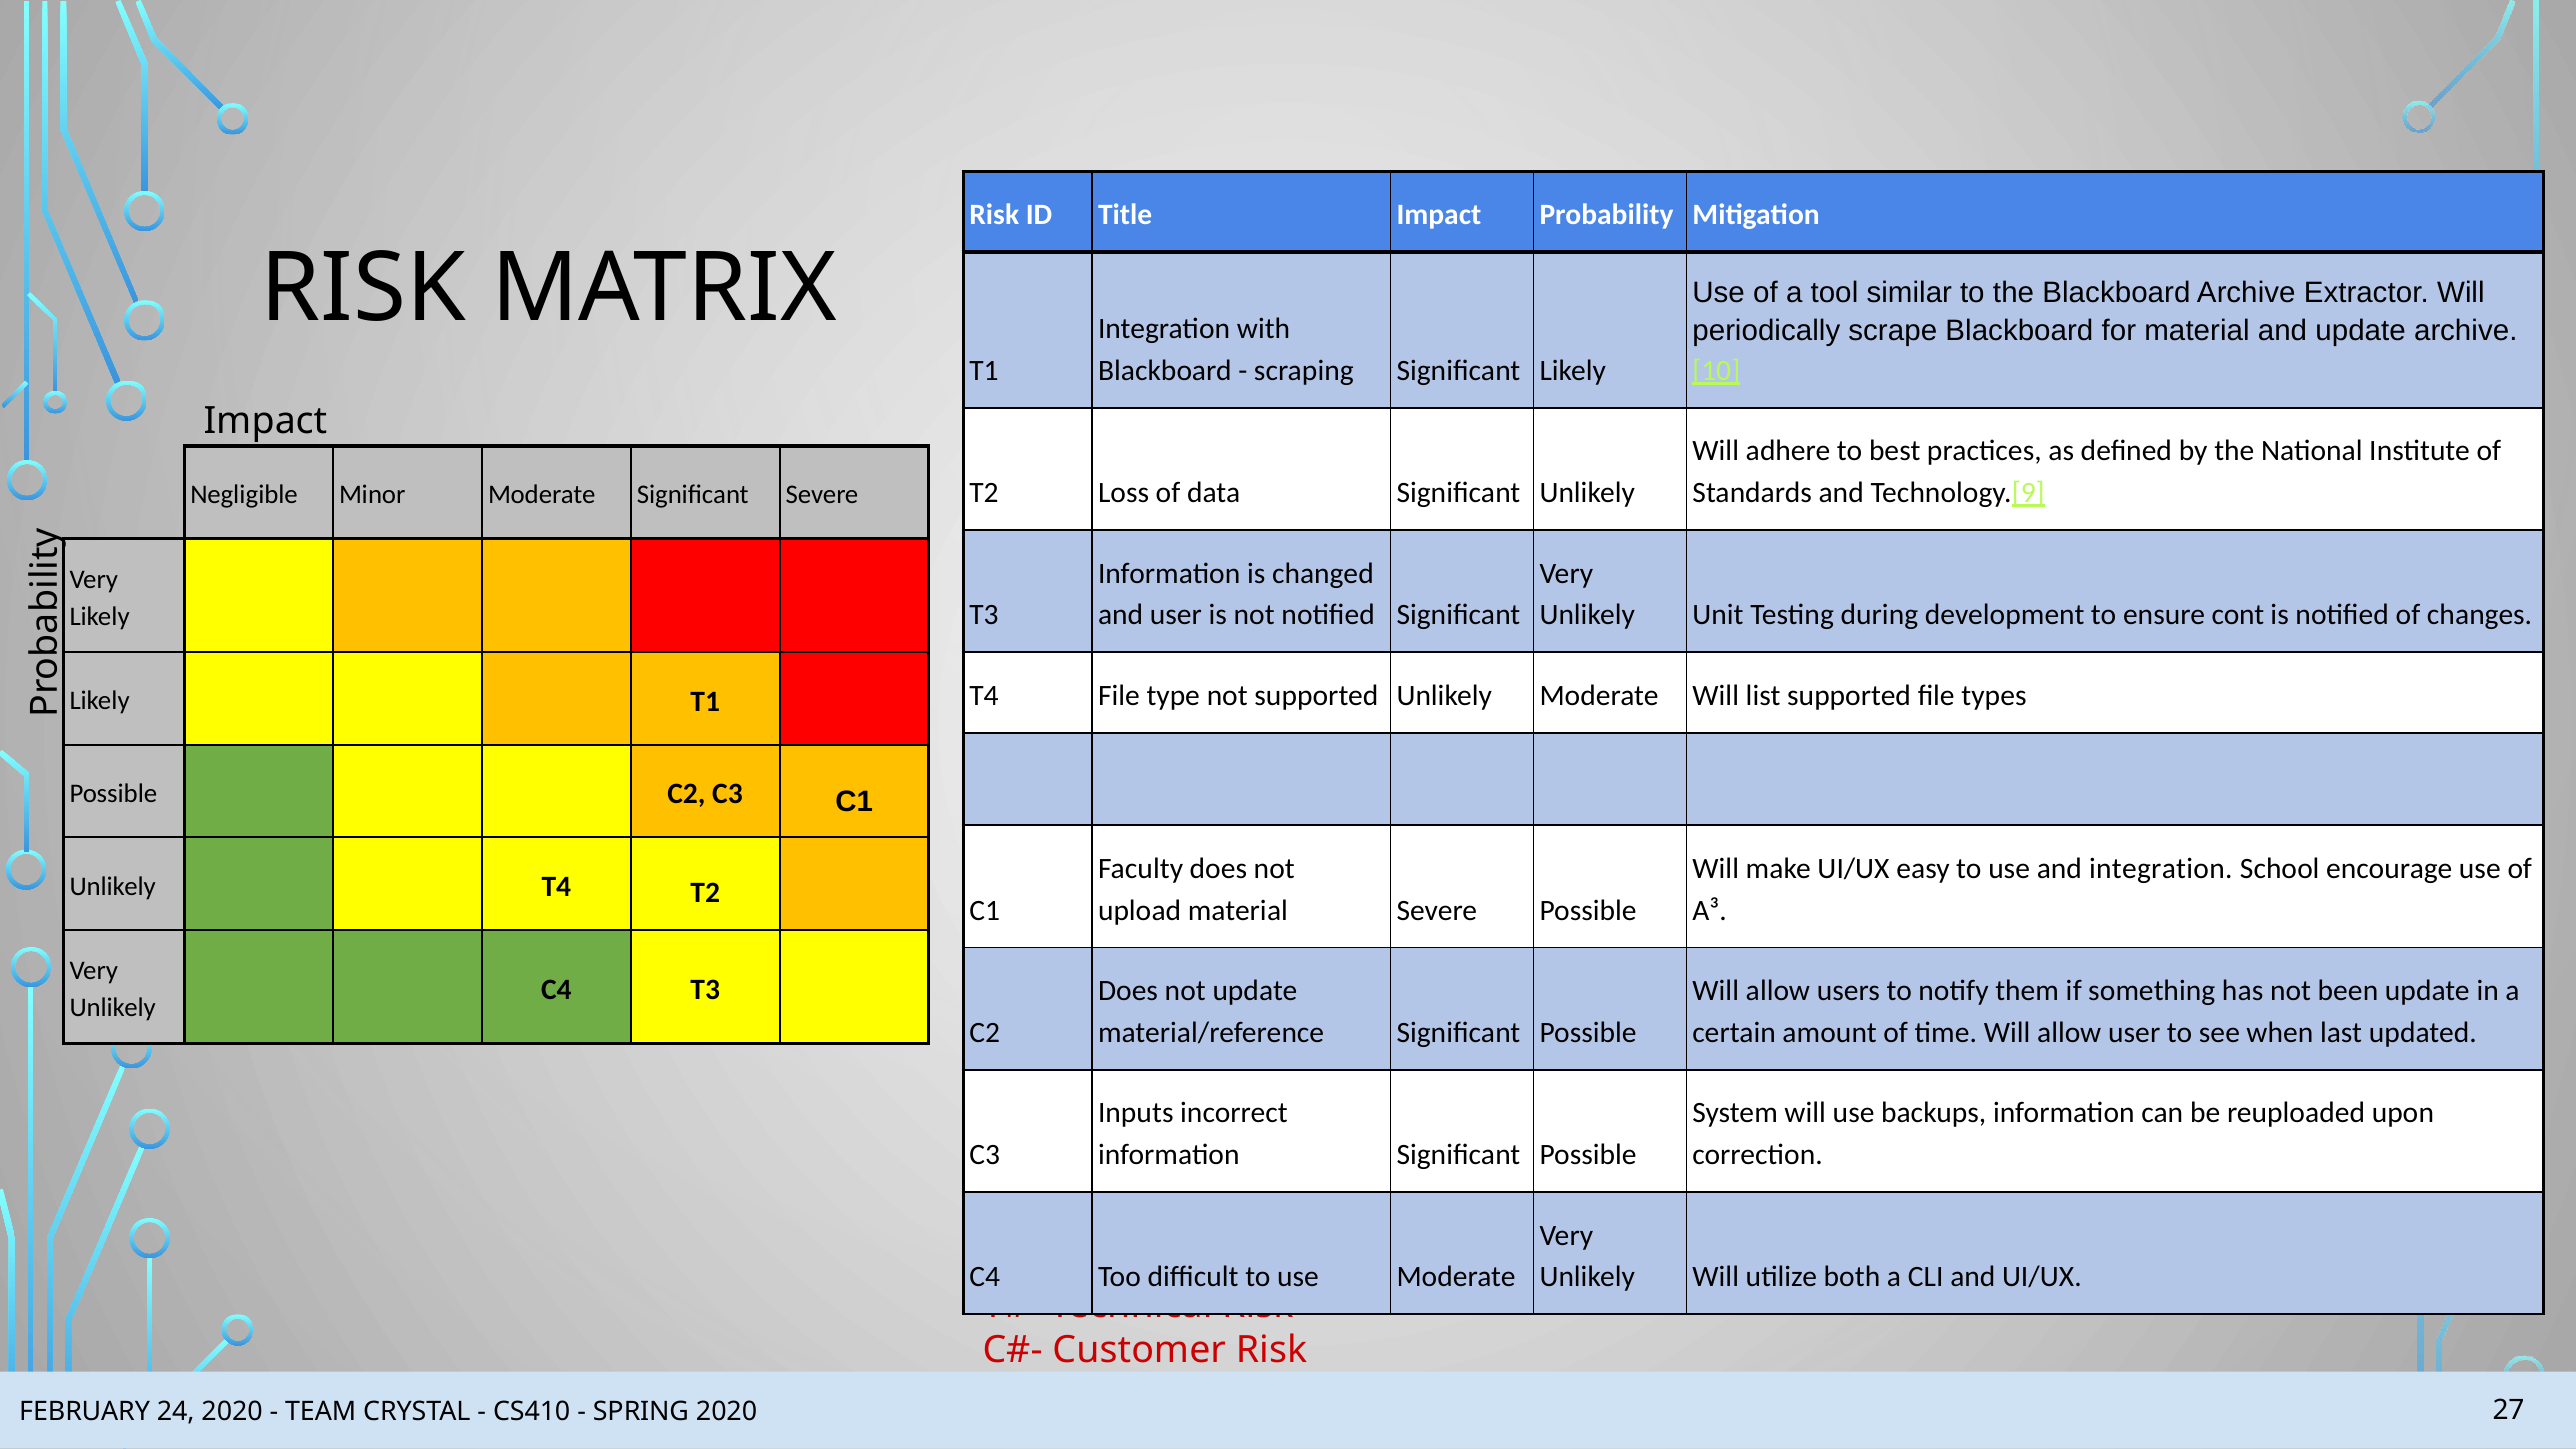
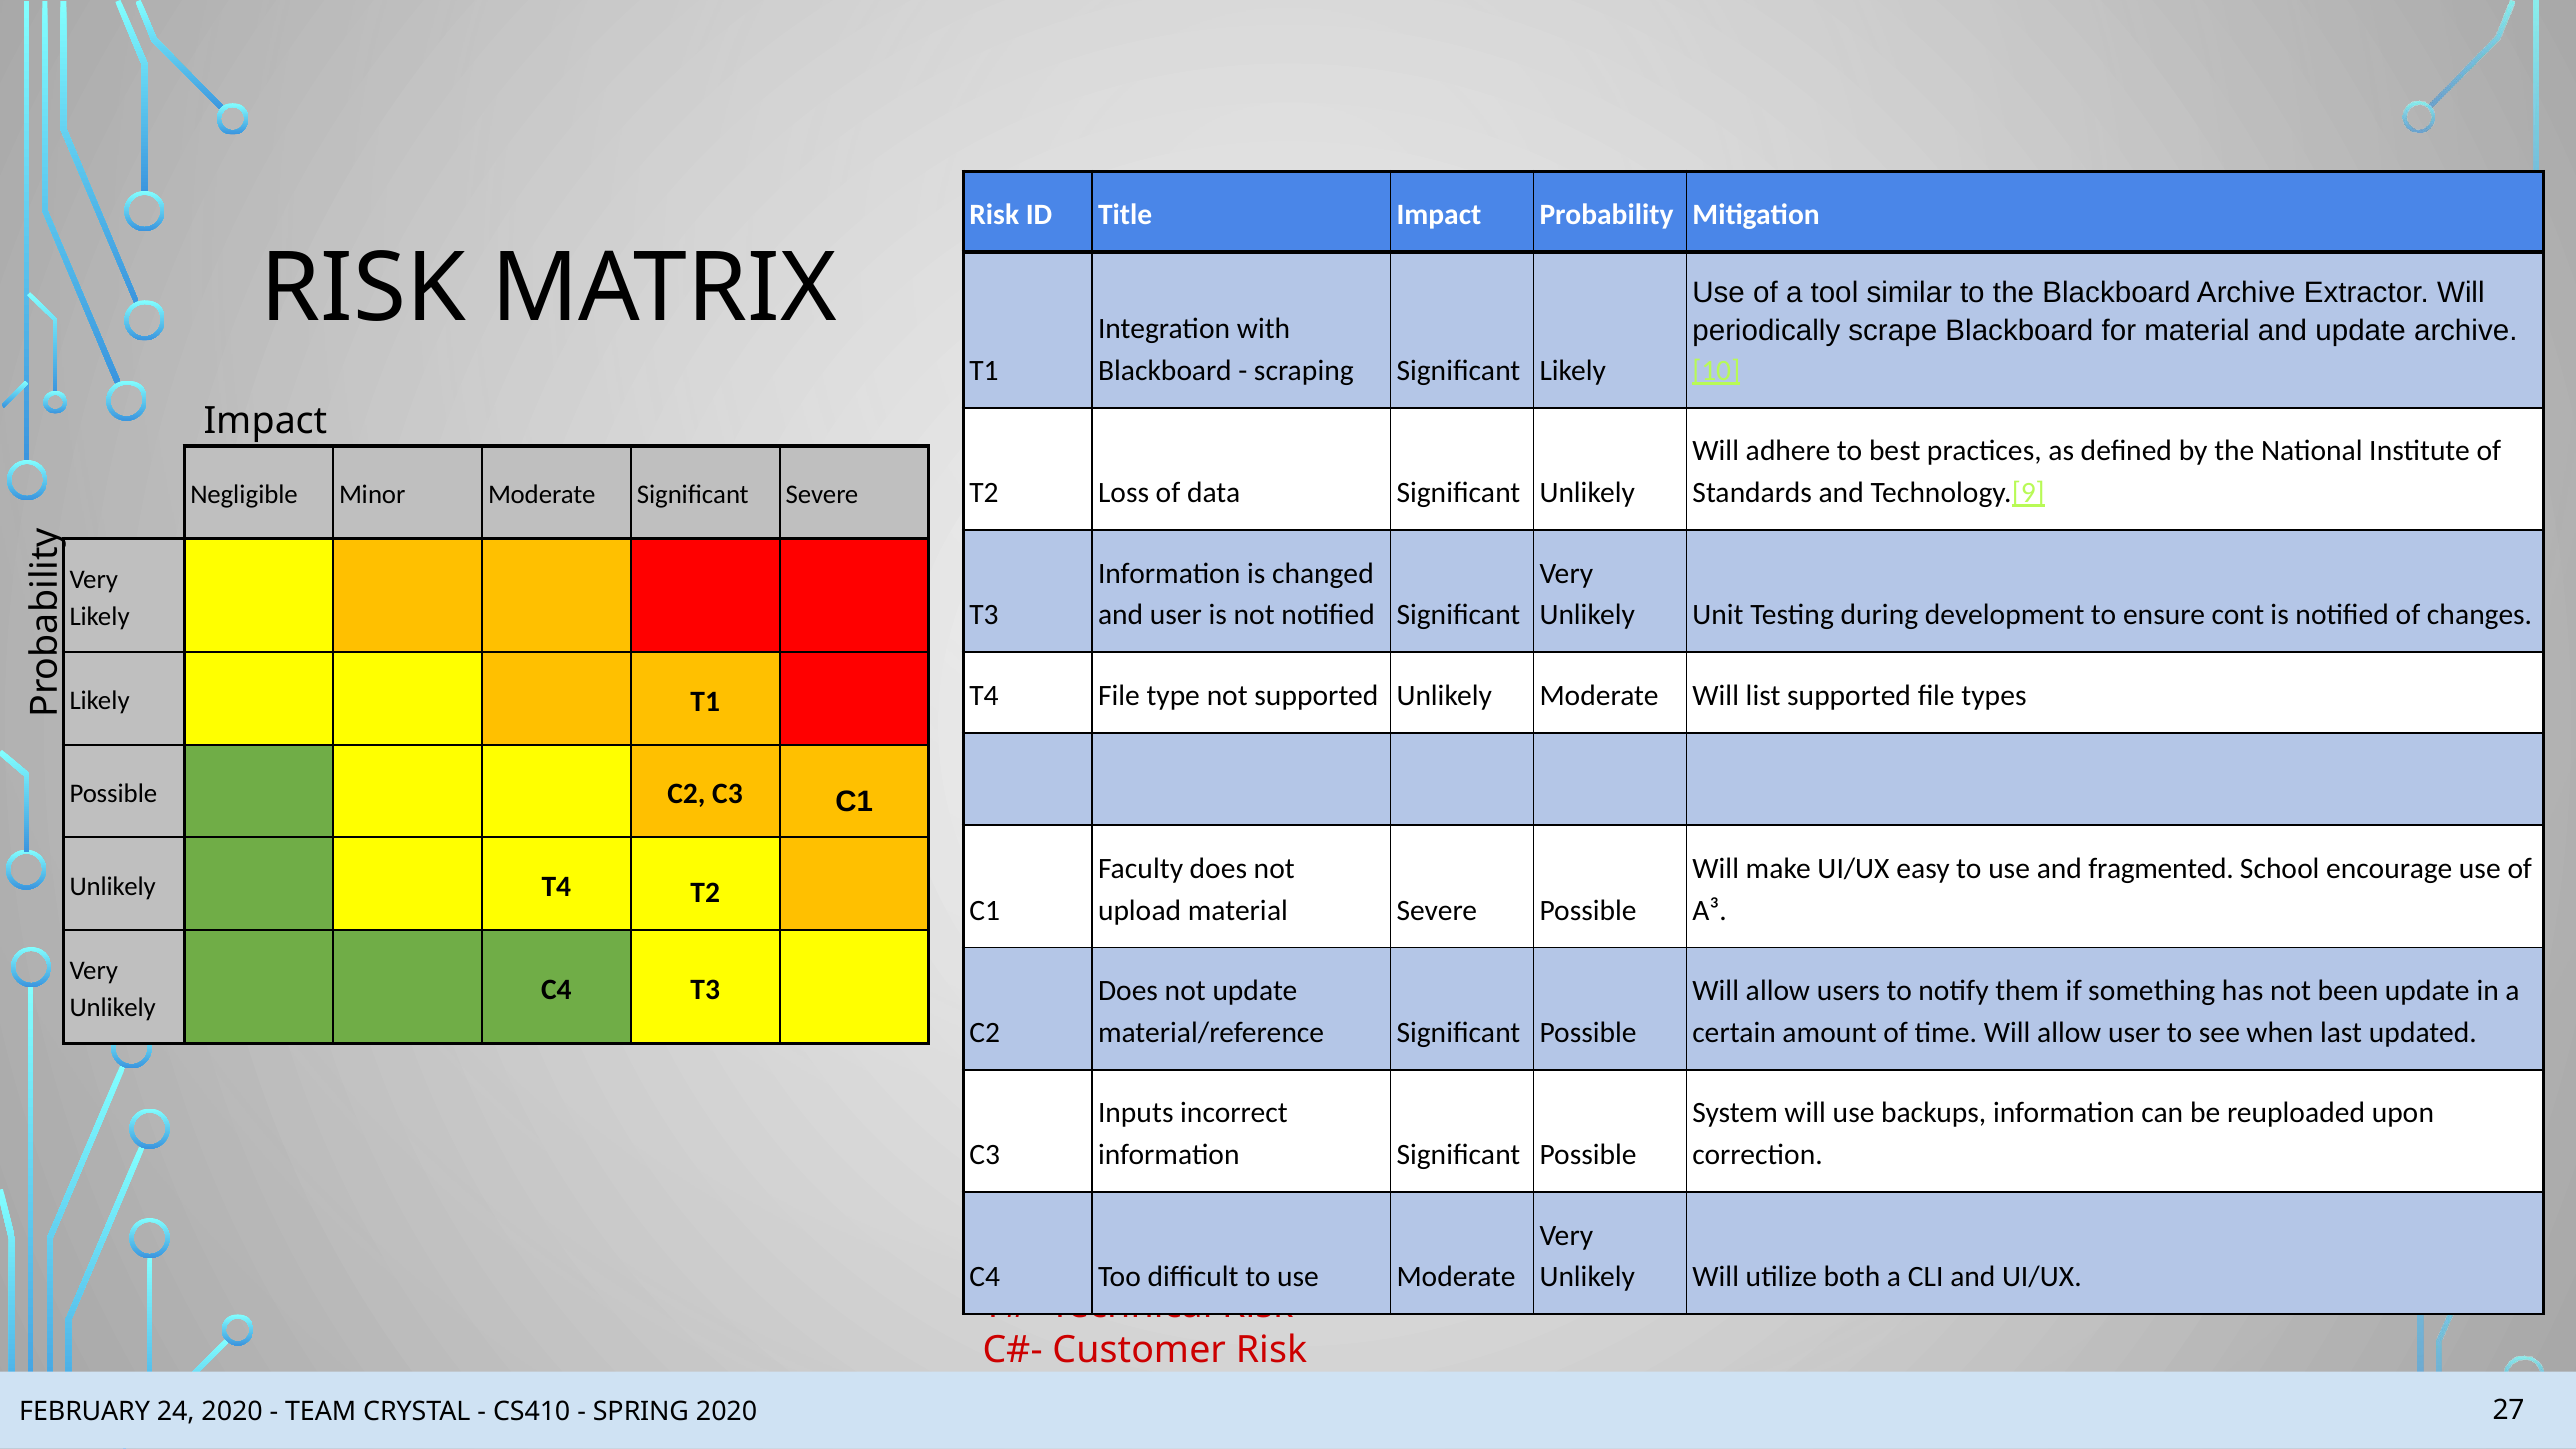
and integration: integration -> fragmented (2161, 869)
